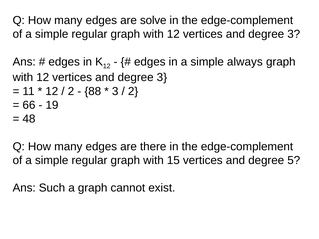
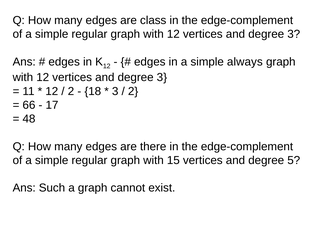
solve: solve -> class (153, 20)
88: 88 -> 18 (93, 91)
19: 19 -> 17 (52, 105)
